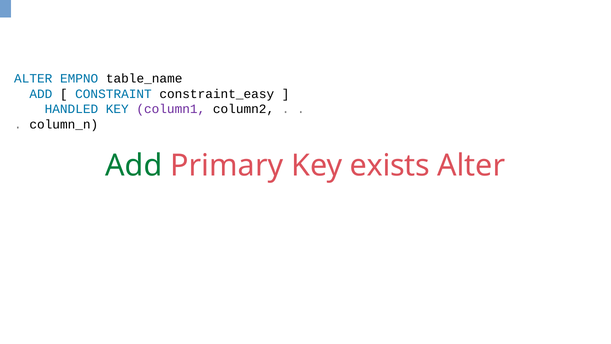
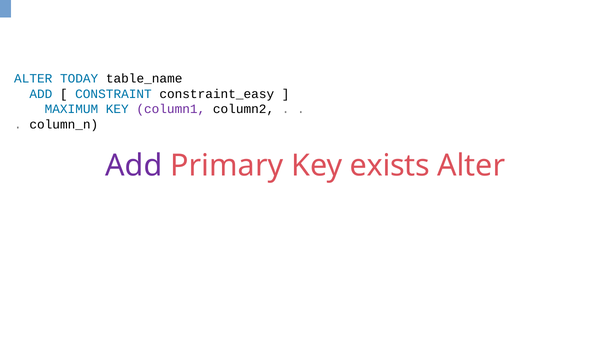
EMPNO: EMPNO -> TODAY (79, 79)
HANDLED: HANDLED -> MAXIMUM (71, 109)
Add colour: green -> purple (134, 166)
